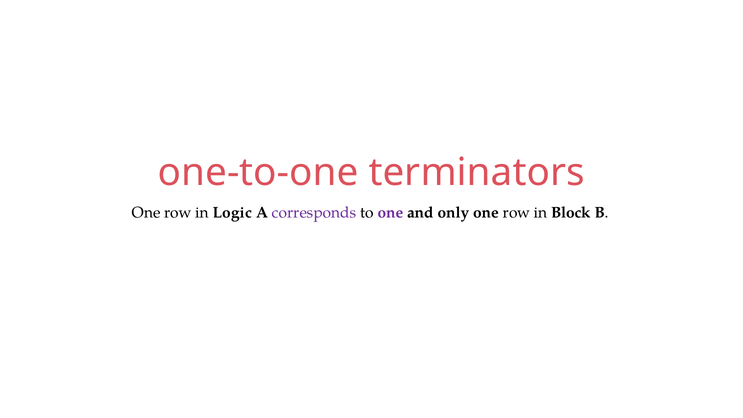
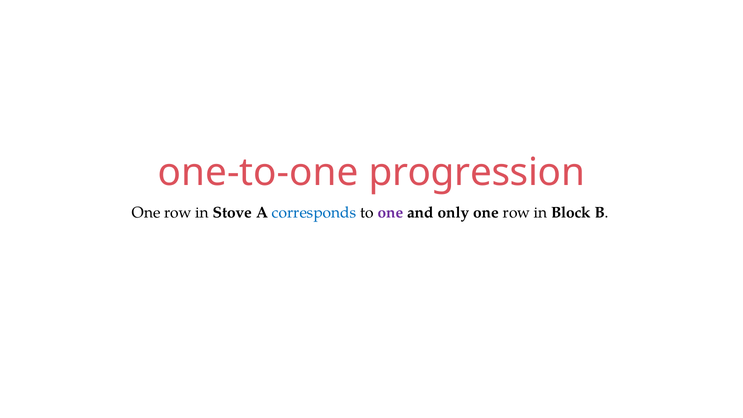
terminators: terminators -> progression (477, 173)
Logic: Logic -> Stove (232, 213)
corresponds colour: purple -> blue (314, 213)
